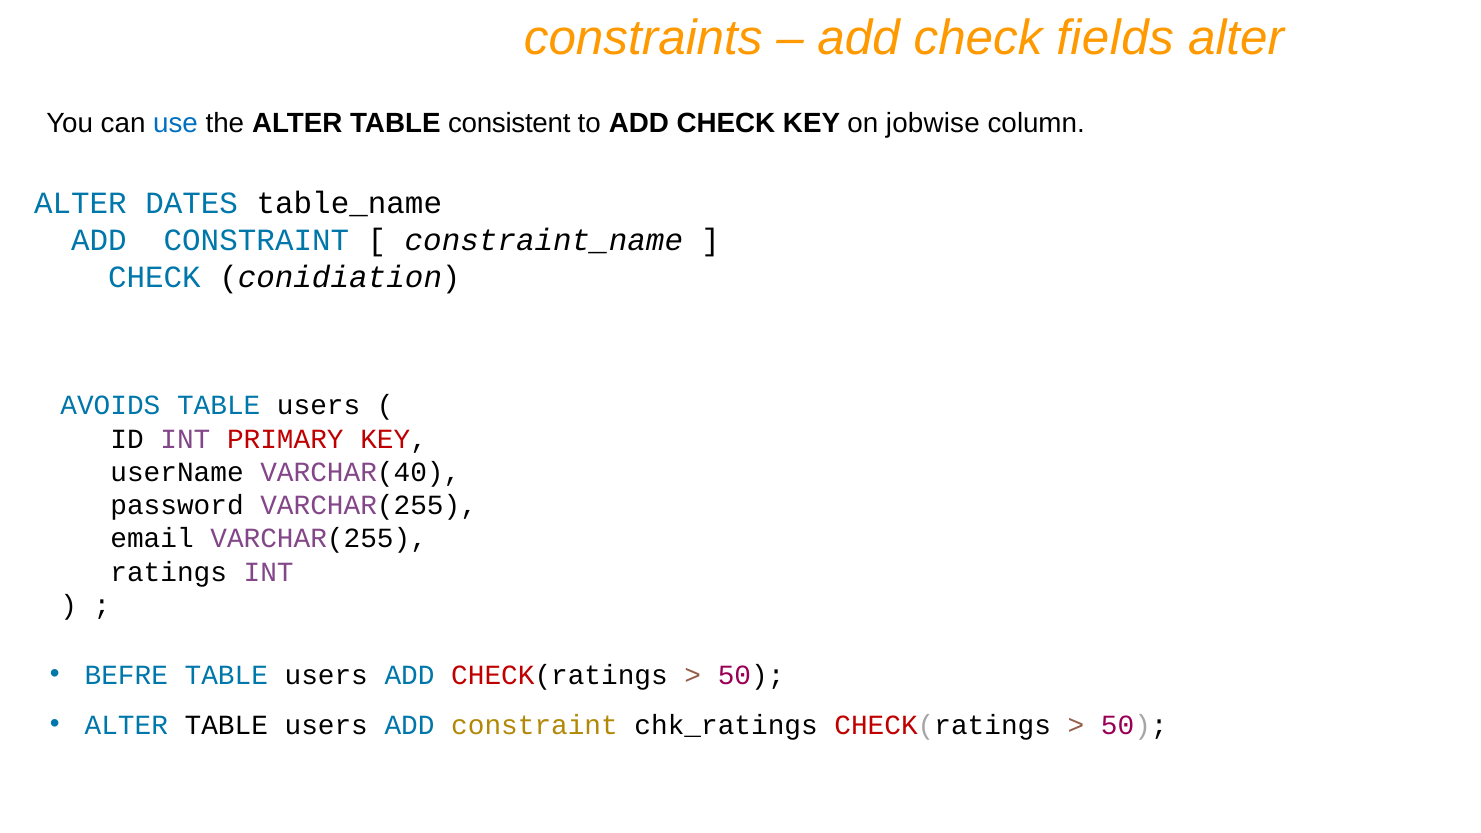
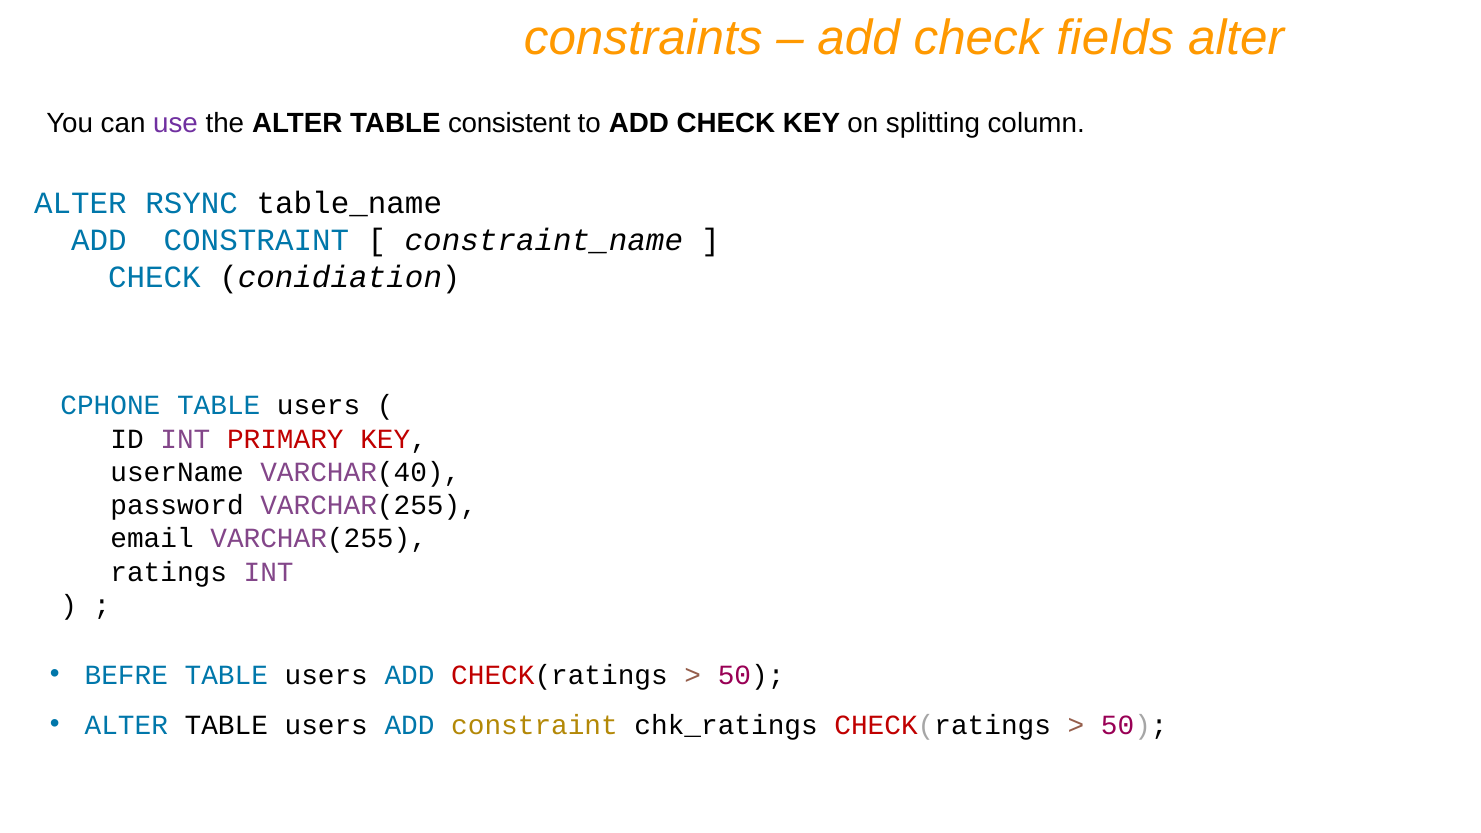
use colour: blue -> purple (176, 123)
jobwise: jobwise -> splitting (933, 123)
DATES: DATES -> RSYNC (192, 203)
AVOIDS: AVOIDS -> CPHONE (110, 406)
